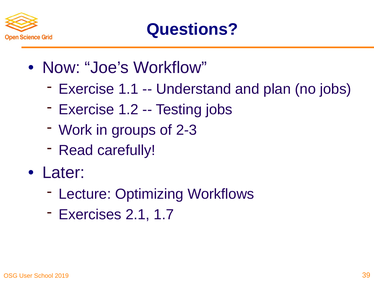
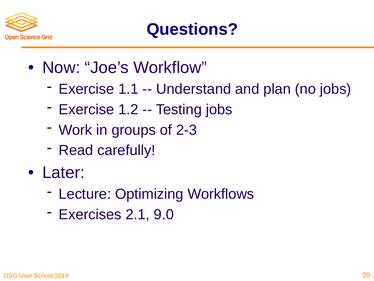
1.7: 1.7 -> 9.0 (164, 214)
